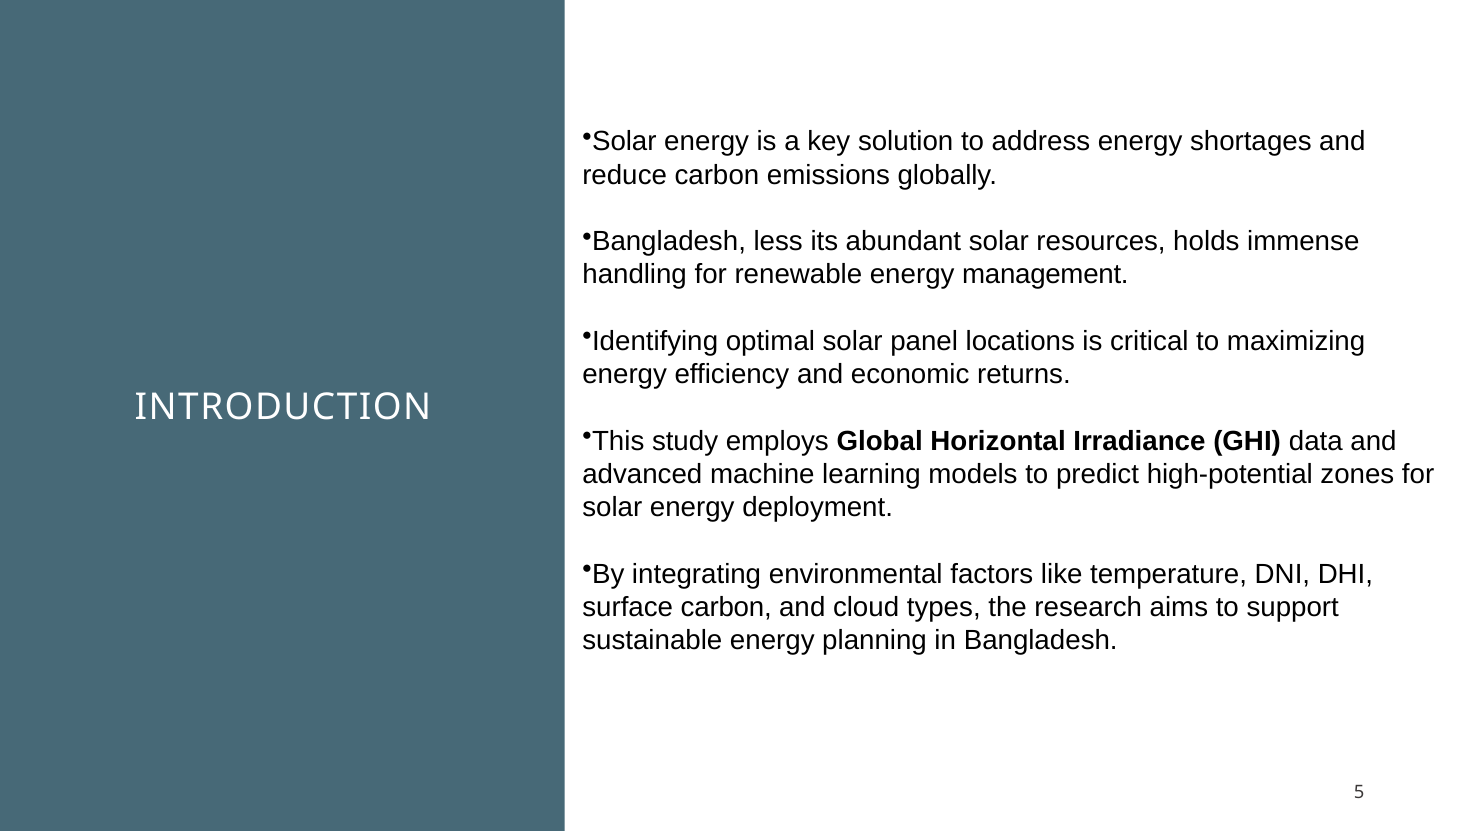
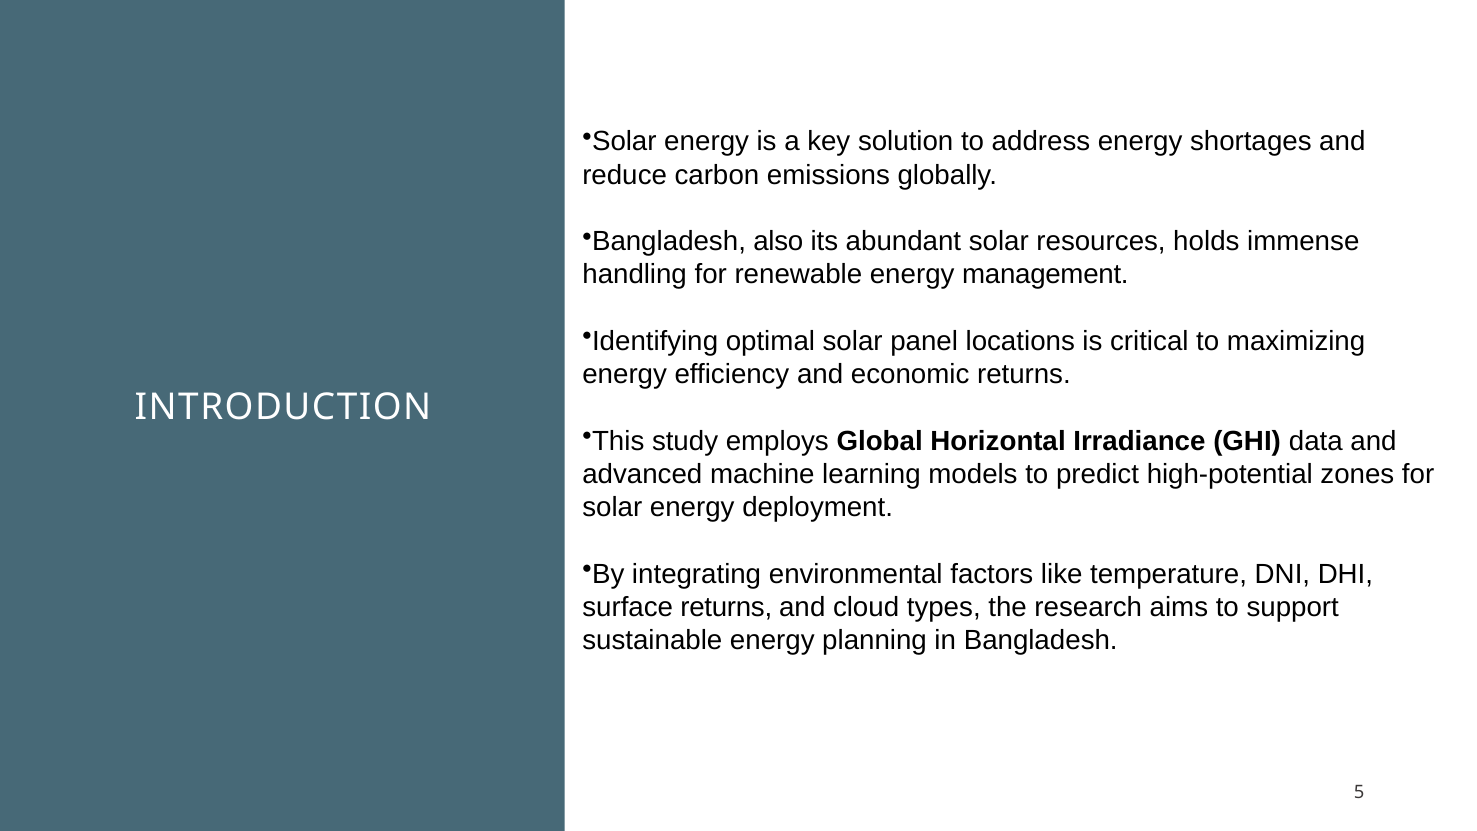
less: less -> also (778, 241)
surface carbon: carbon -> returns (726, 607)
